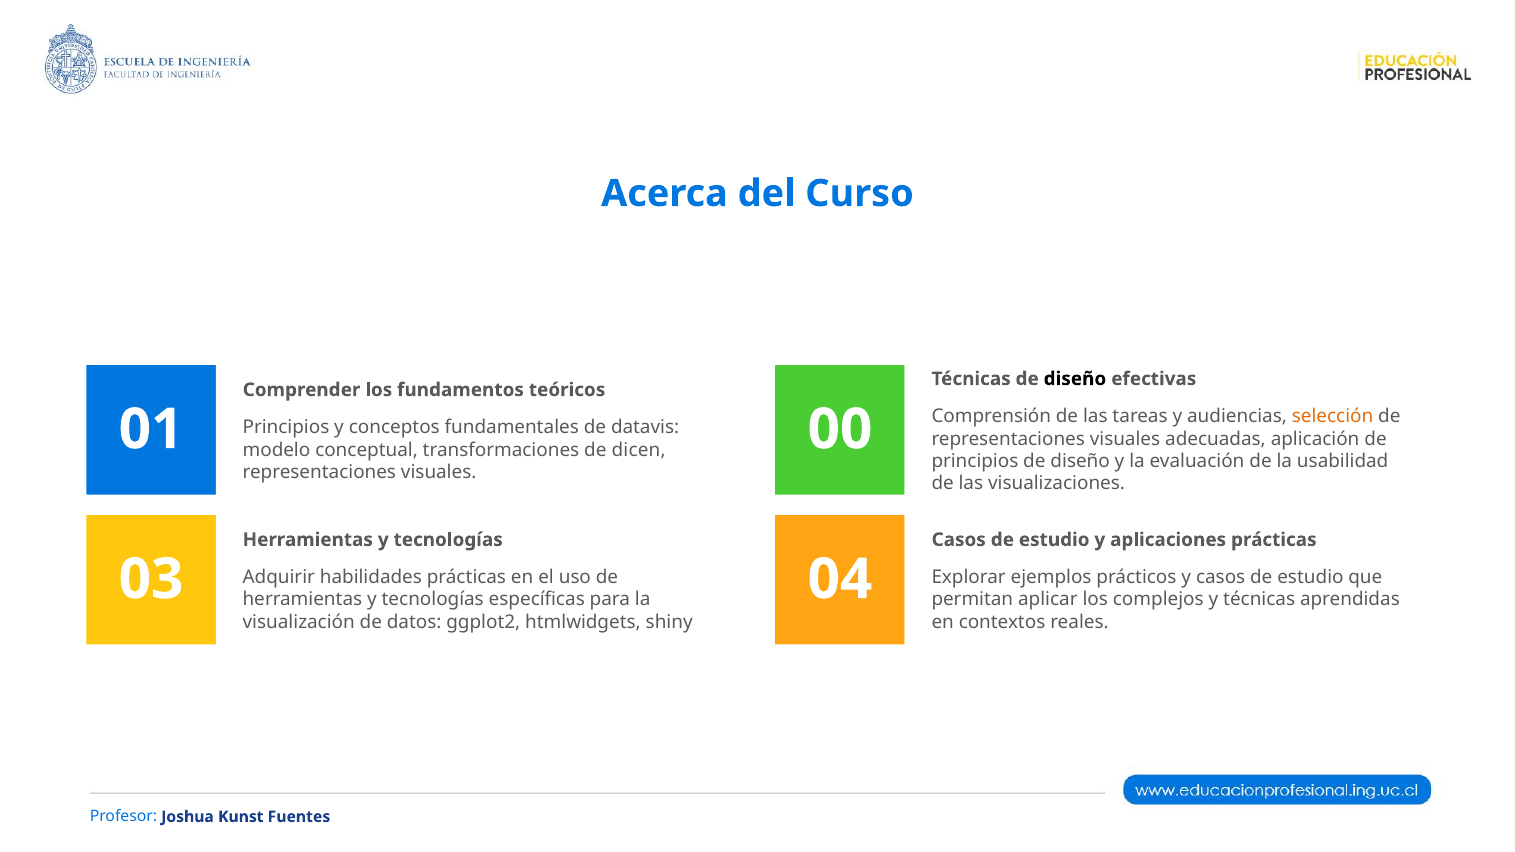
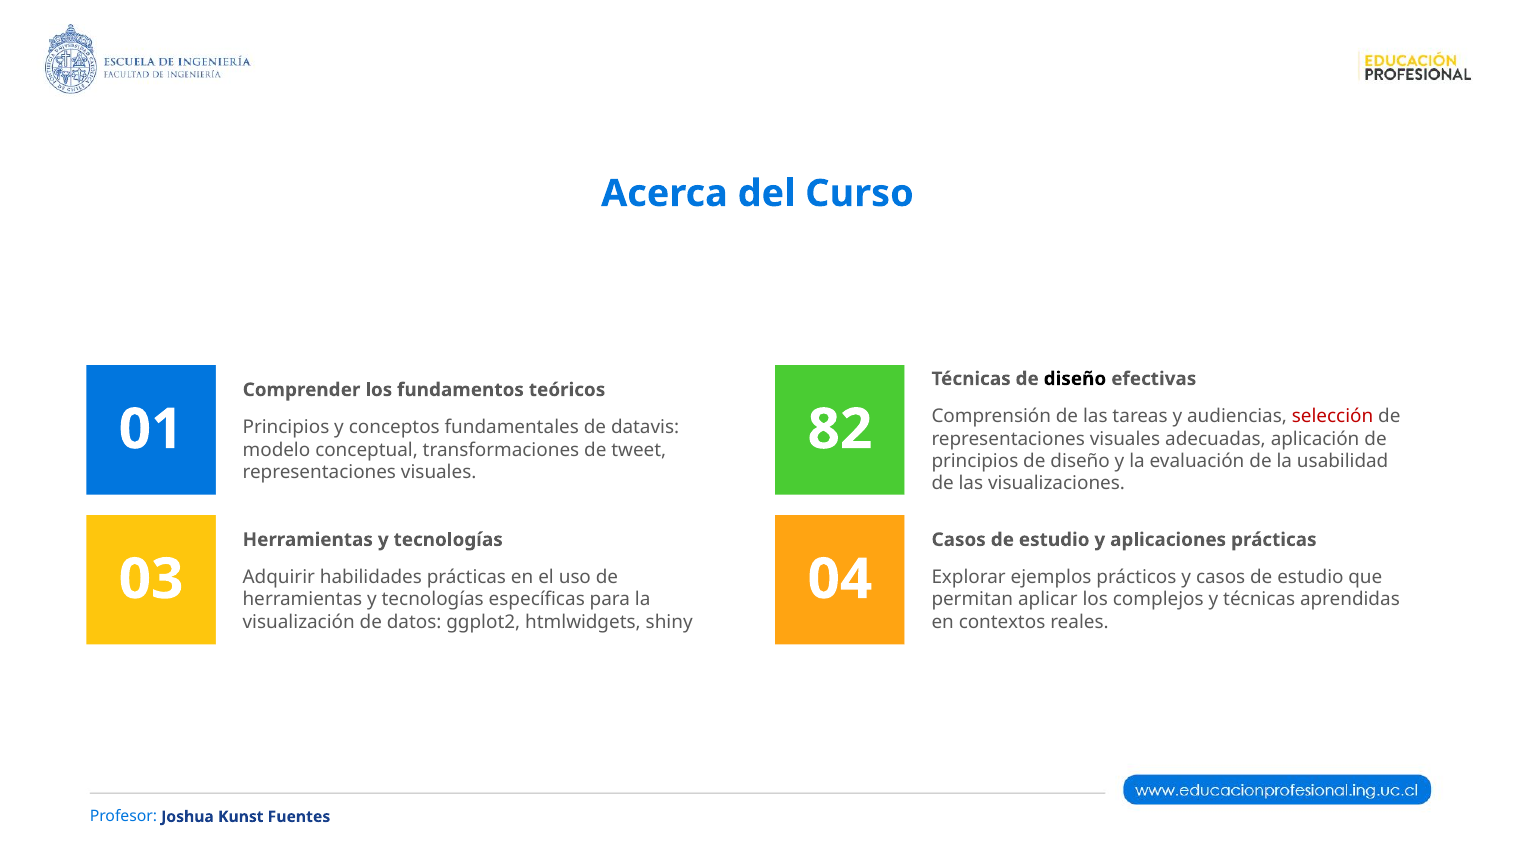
selección colour: orange -> red (1333, 417)
dicen: dicen -> tweet (639, 450)
00: 00 -> 82 (840, 430)
